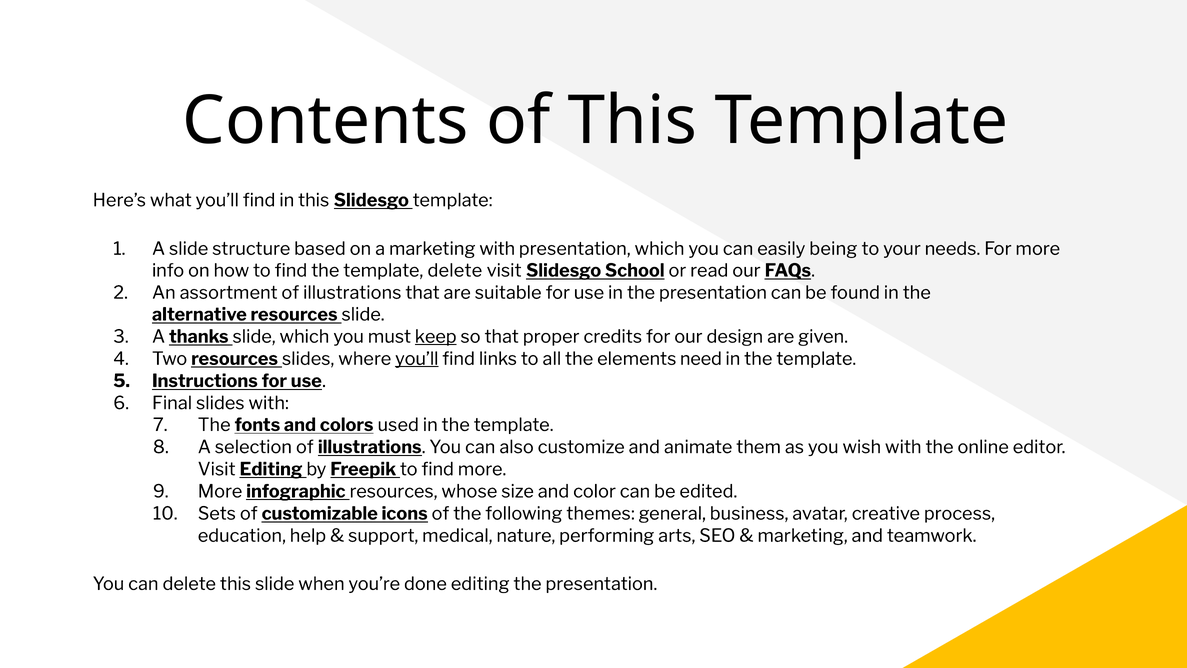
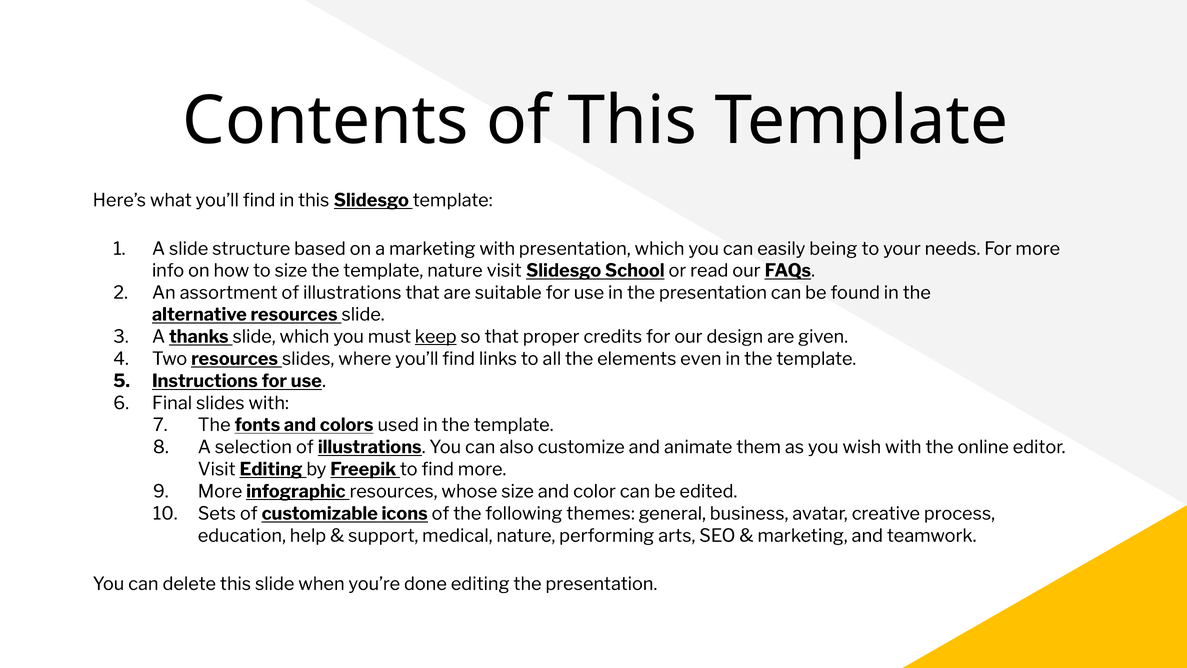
how to find: find -> size (291, 270)
template delete: delete -> nature (455, 270)
you’ll underline: present -> none (417, 359)
need: need -> even (701, 359)
